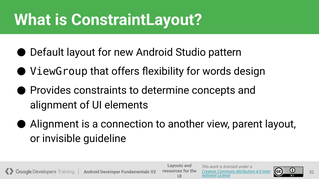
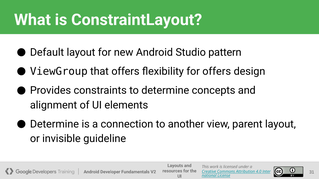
for words: words -> offers (217, 72)
Alignment: Alignment -> Determine (54, 124)
